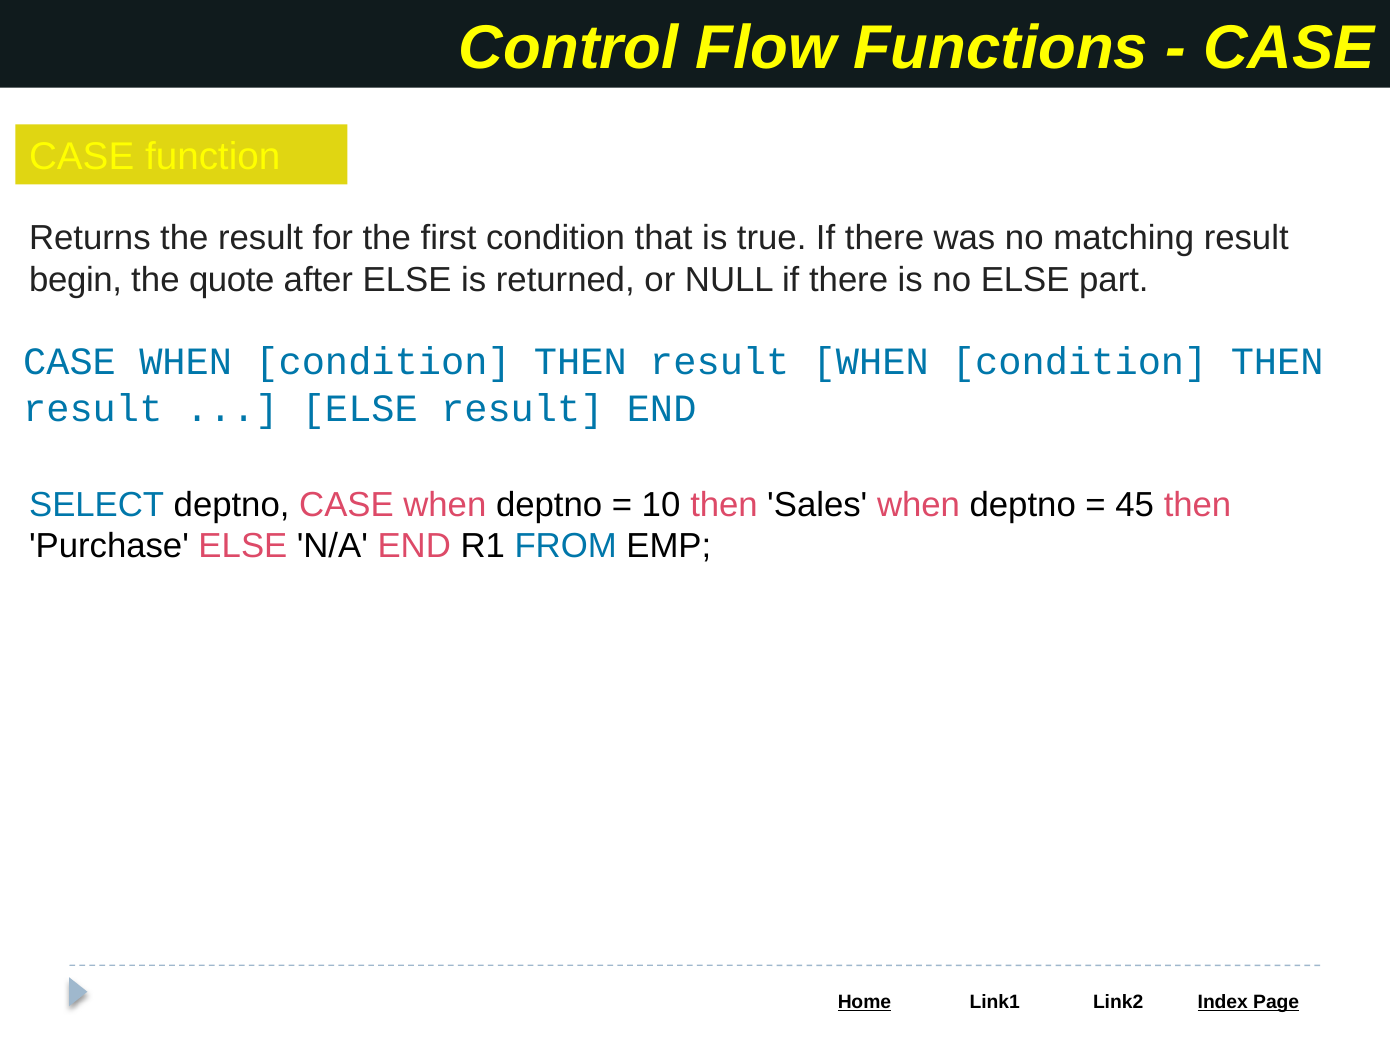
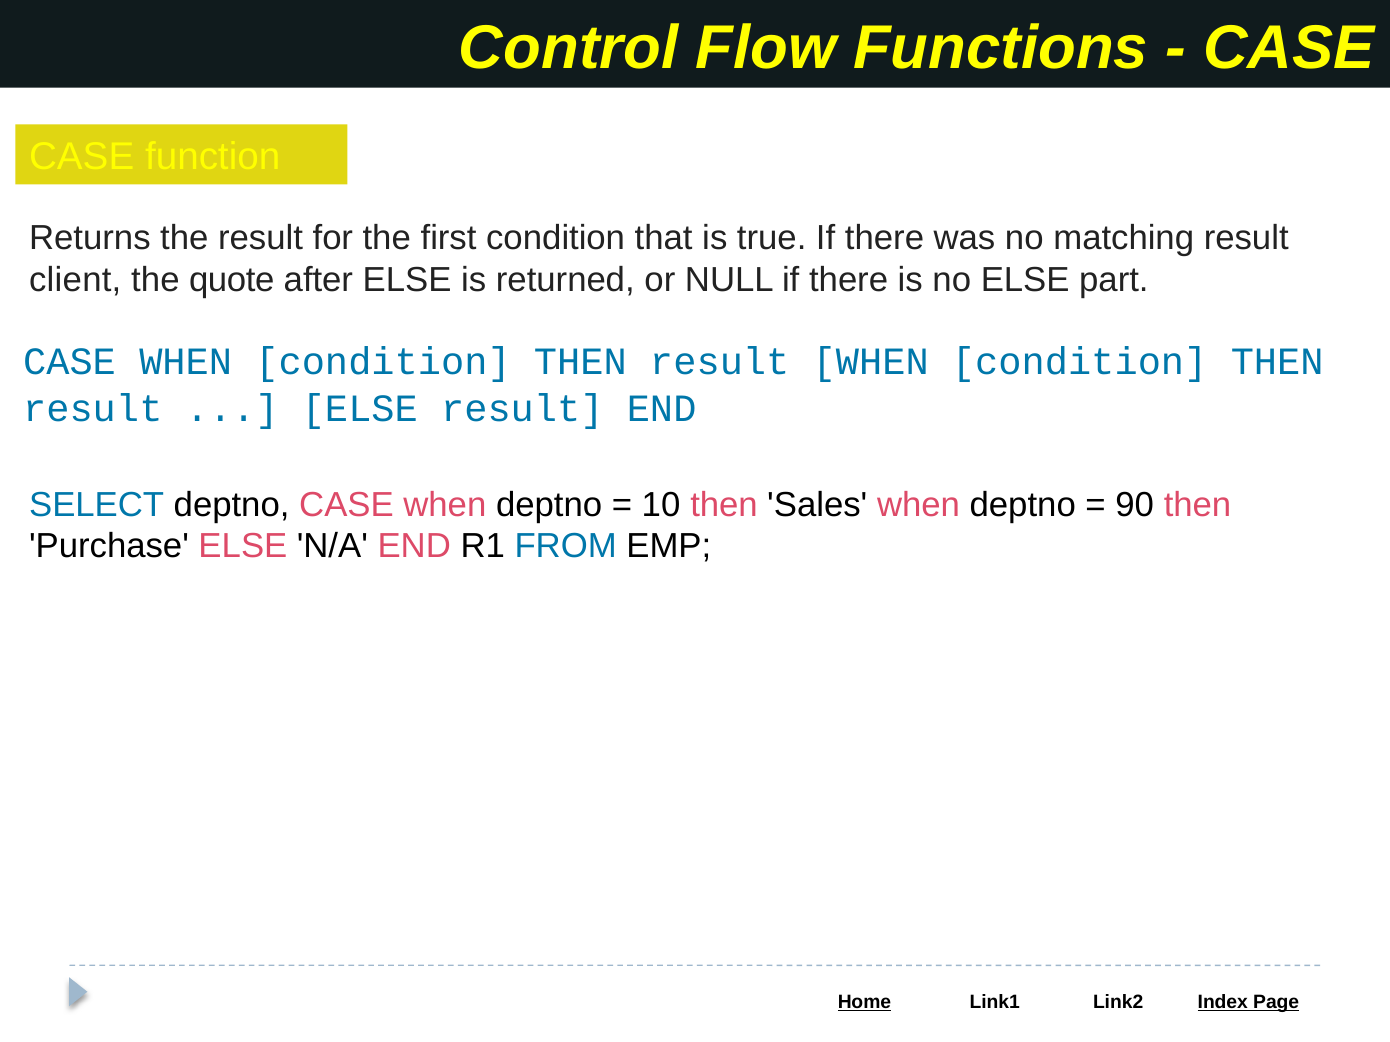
begin: begin -> client (75, 280)
45: 45 -> 90 (1135, 505)
